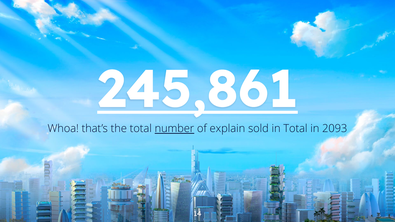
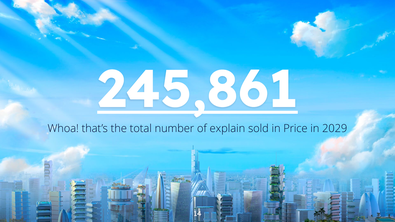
number underline: present -> none (174, 129)
in Total: Total -> Price (295, 129)
2093: 2093 -> 2029 (335, 129)
